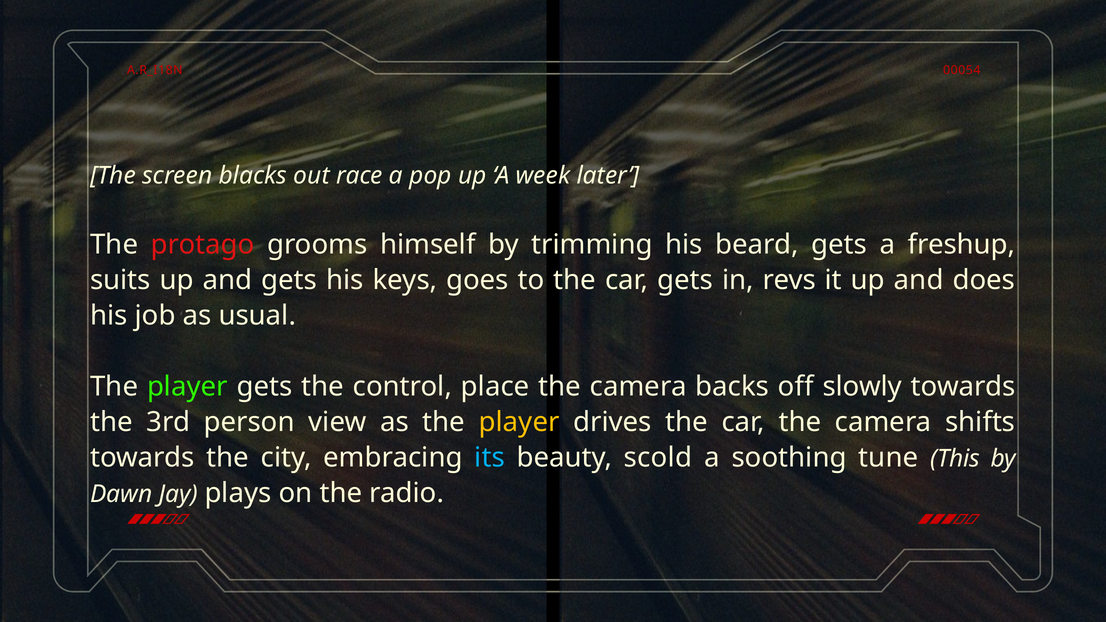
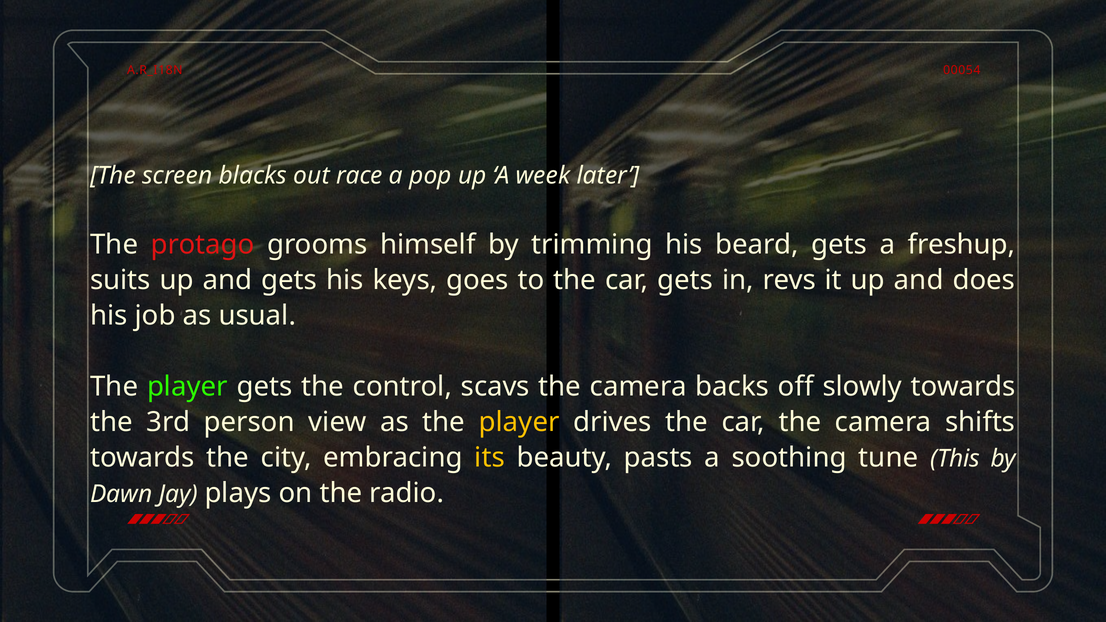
place: place -> scavs (495, 387)
its colour: light blue -> yellow (490, 458)
scold: scold -> pasts (658, 458)
